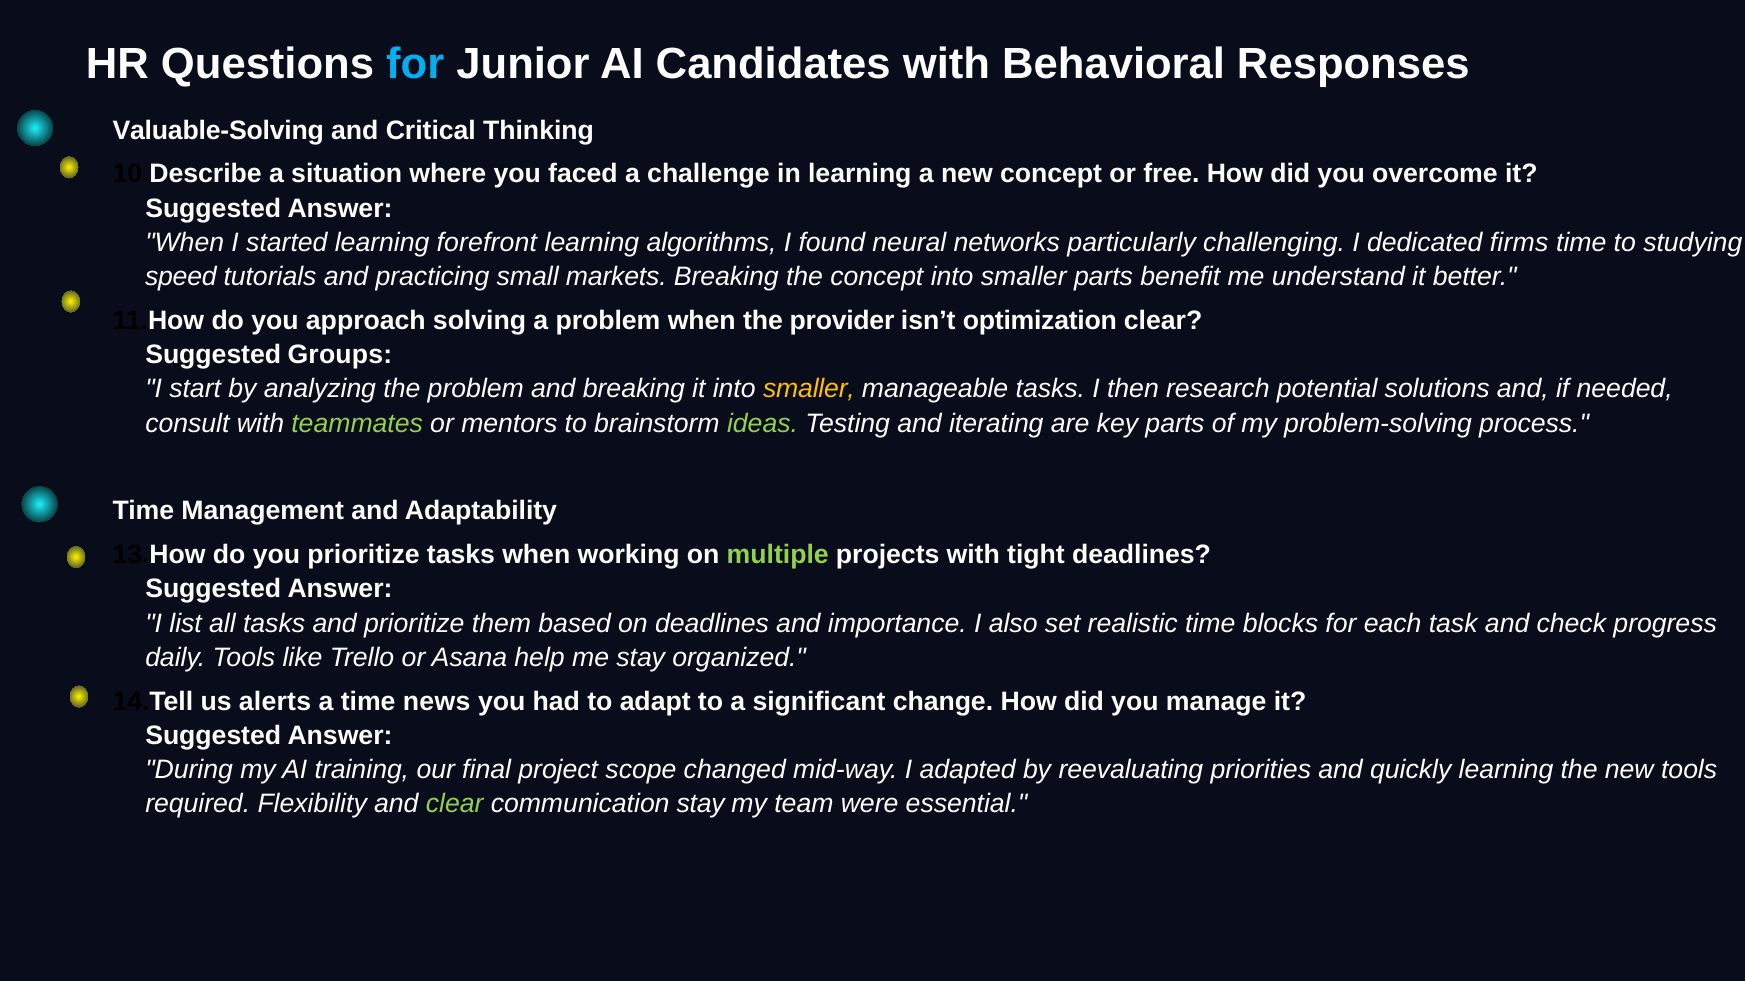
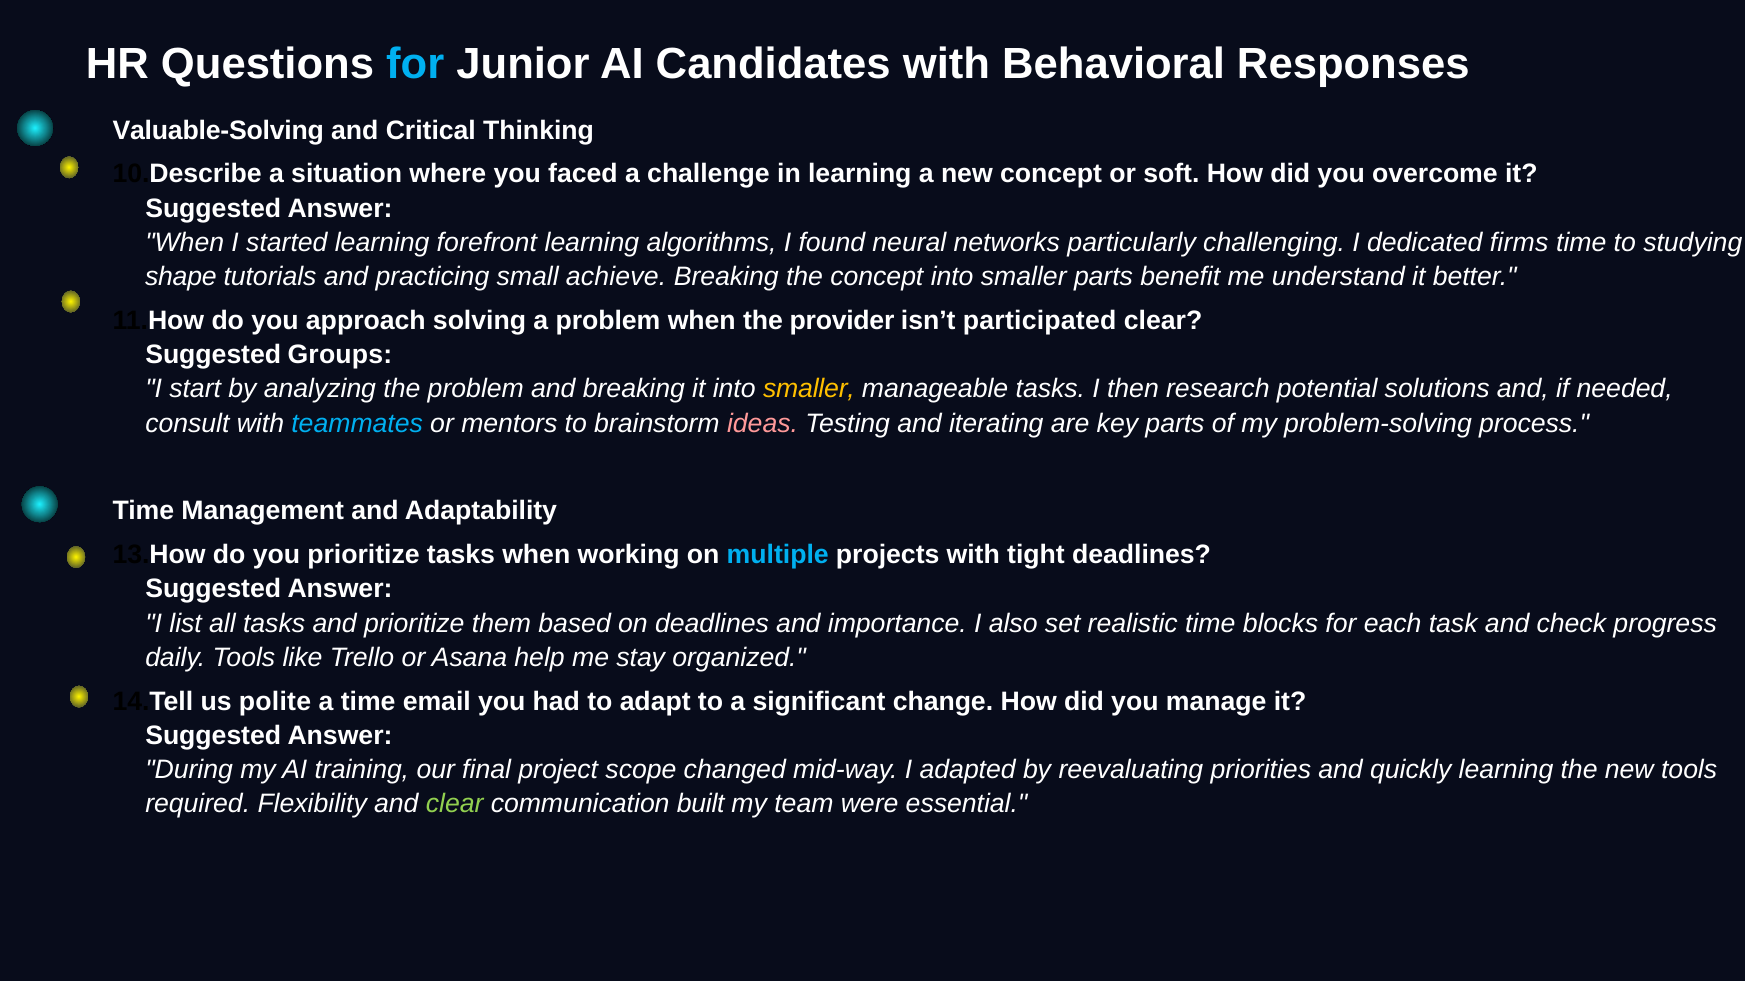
free: free -> soft (1171, 174)
speed: speed -> shape (181, 277)
markets: markets -> achieve (616, 277)
optimization: optimization -> participated (1040, 321)
teammates colour: light green -> light blue (357, 423)
ideas colour: light green -> pink (763, 423)
multiple colour: light green -> light blue (778, 555)
alerts: alerts -> polite (275, 702)
news: news -> email (437, 702)
communication stay: stay -> built (701, 804)
